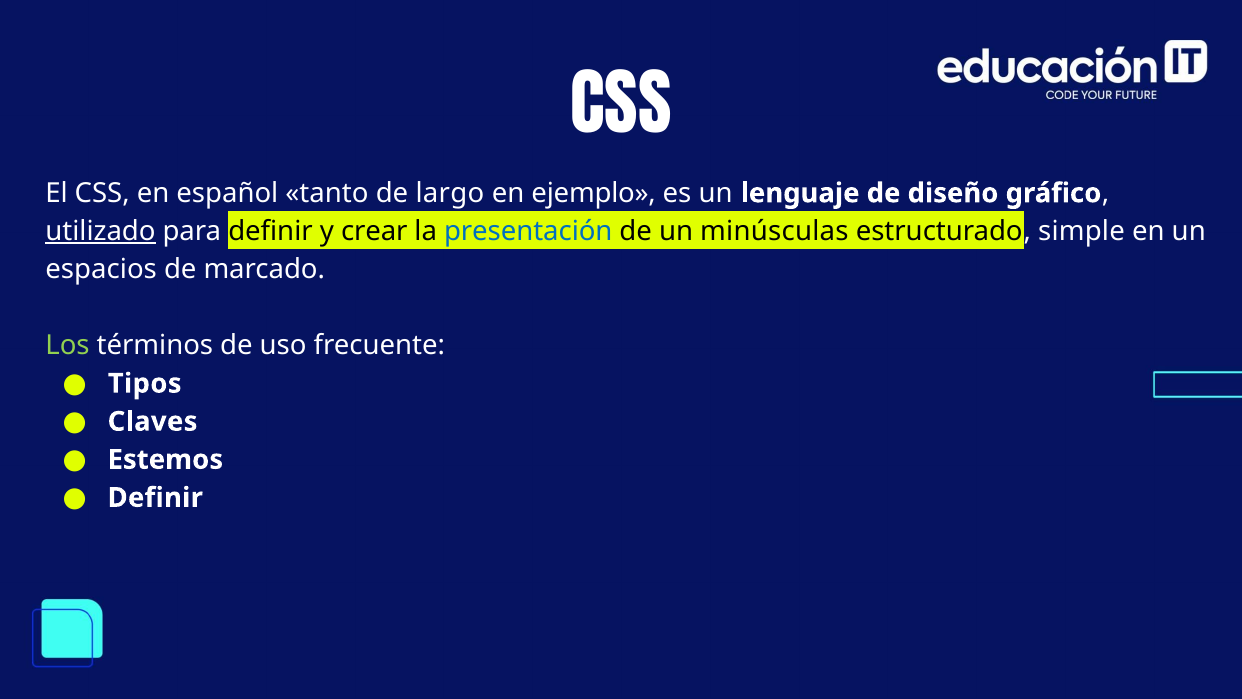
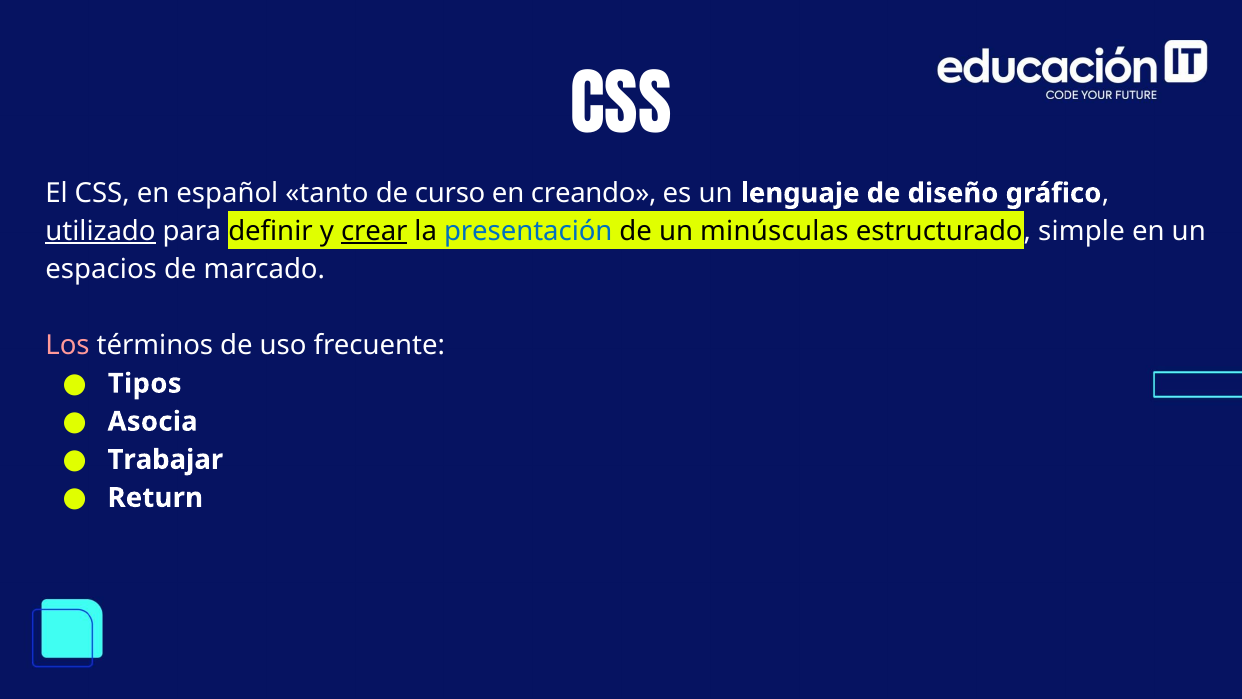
largo: largo -> curso (450, 193)
ejemplo: ejemplo -> creando (594, 193)
crear underline: none -> present (374, 231)
Los colour: light green -> pink (68, 345)
Claves: Claves -> Asocia (153, 421)
Estemos: Estemos -> Trabajar (165, 459)
Definir: Definir -> Return (155, 497)
